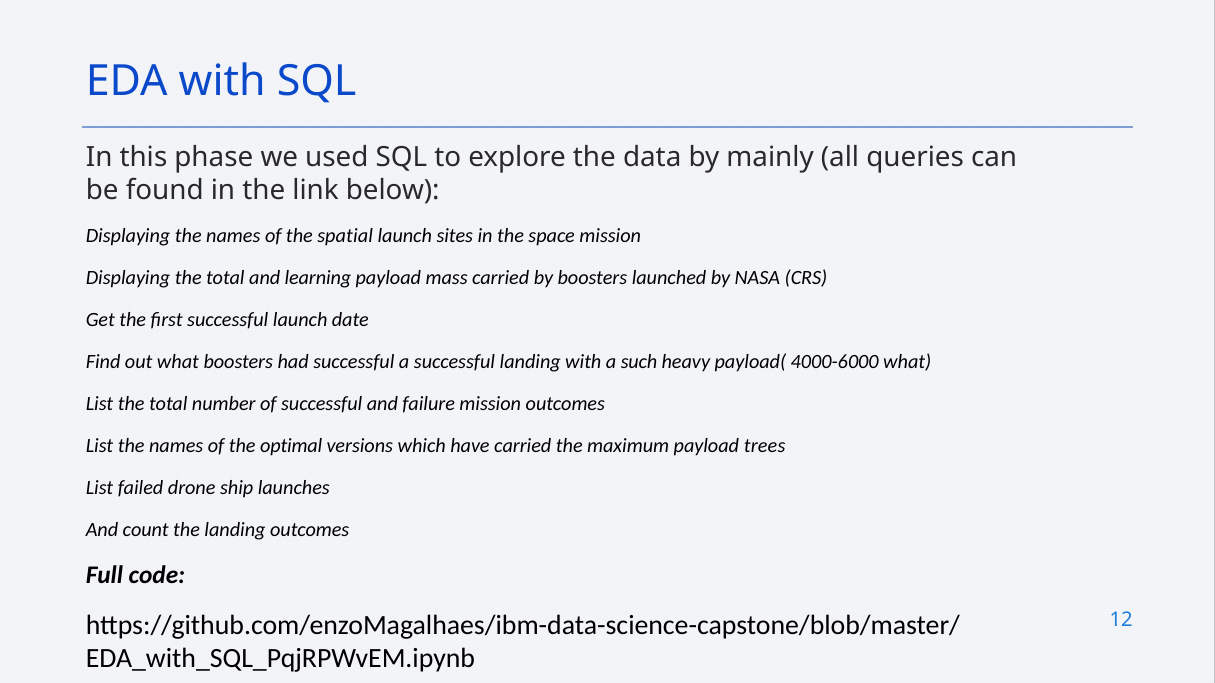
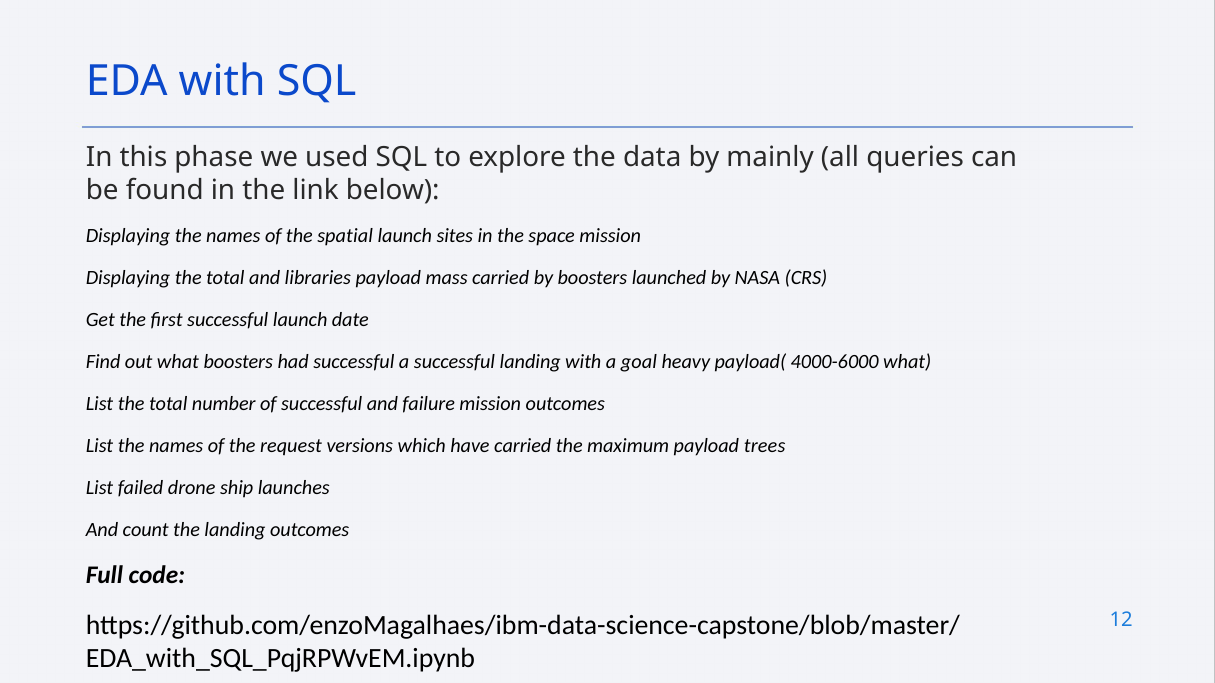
learning: learning -> libraries (318, 278)
such: such -> goal (639, 362)
optimal: optimal -> request (291, 447)
